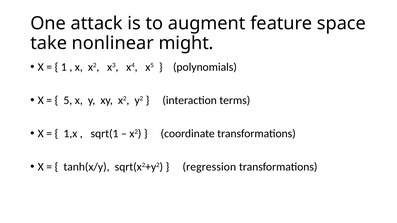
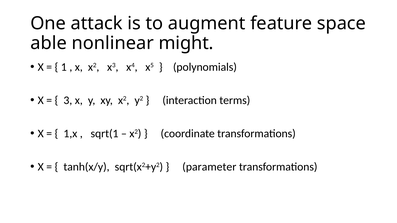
take: take -> able (49, 43)
5: 5 -> 3 (68, 100)
regression: regression -> parameter (209, 167)
